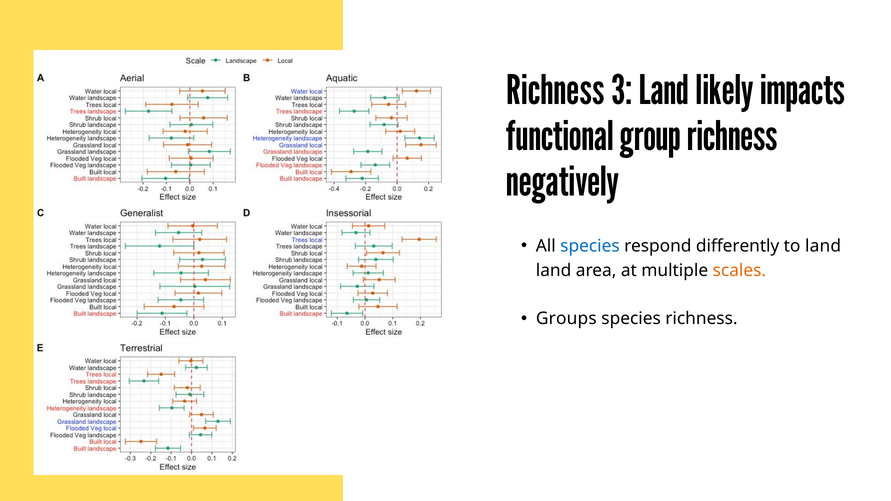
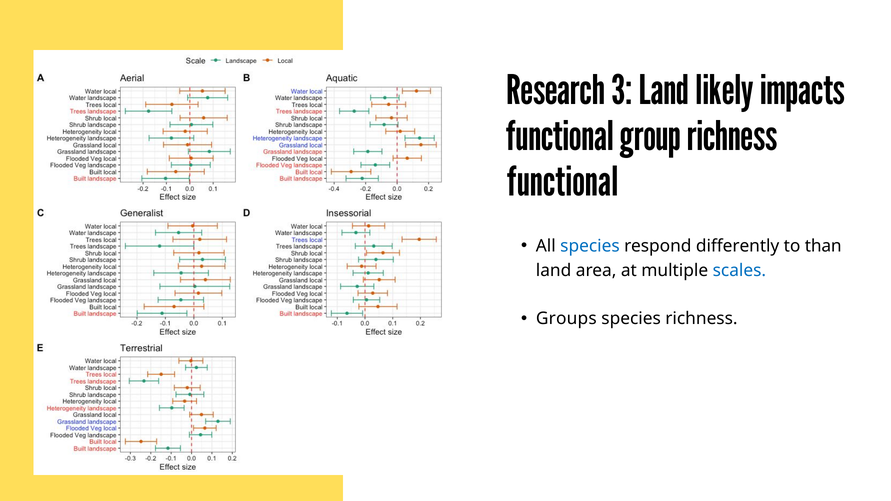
Richness: Richness -> Research (556, 91)
negatively: negatively -> functional (563, 182)
to land: land -> than (823, 246)
scales colour: orange -> blue (739, 270)
